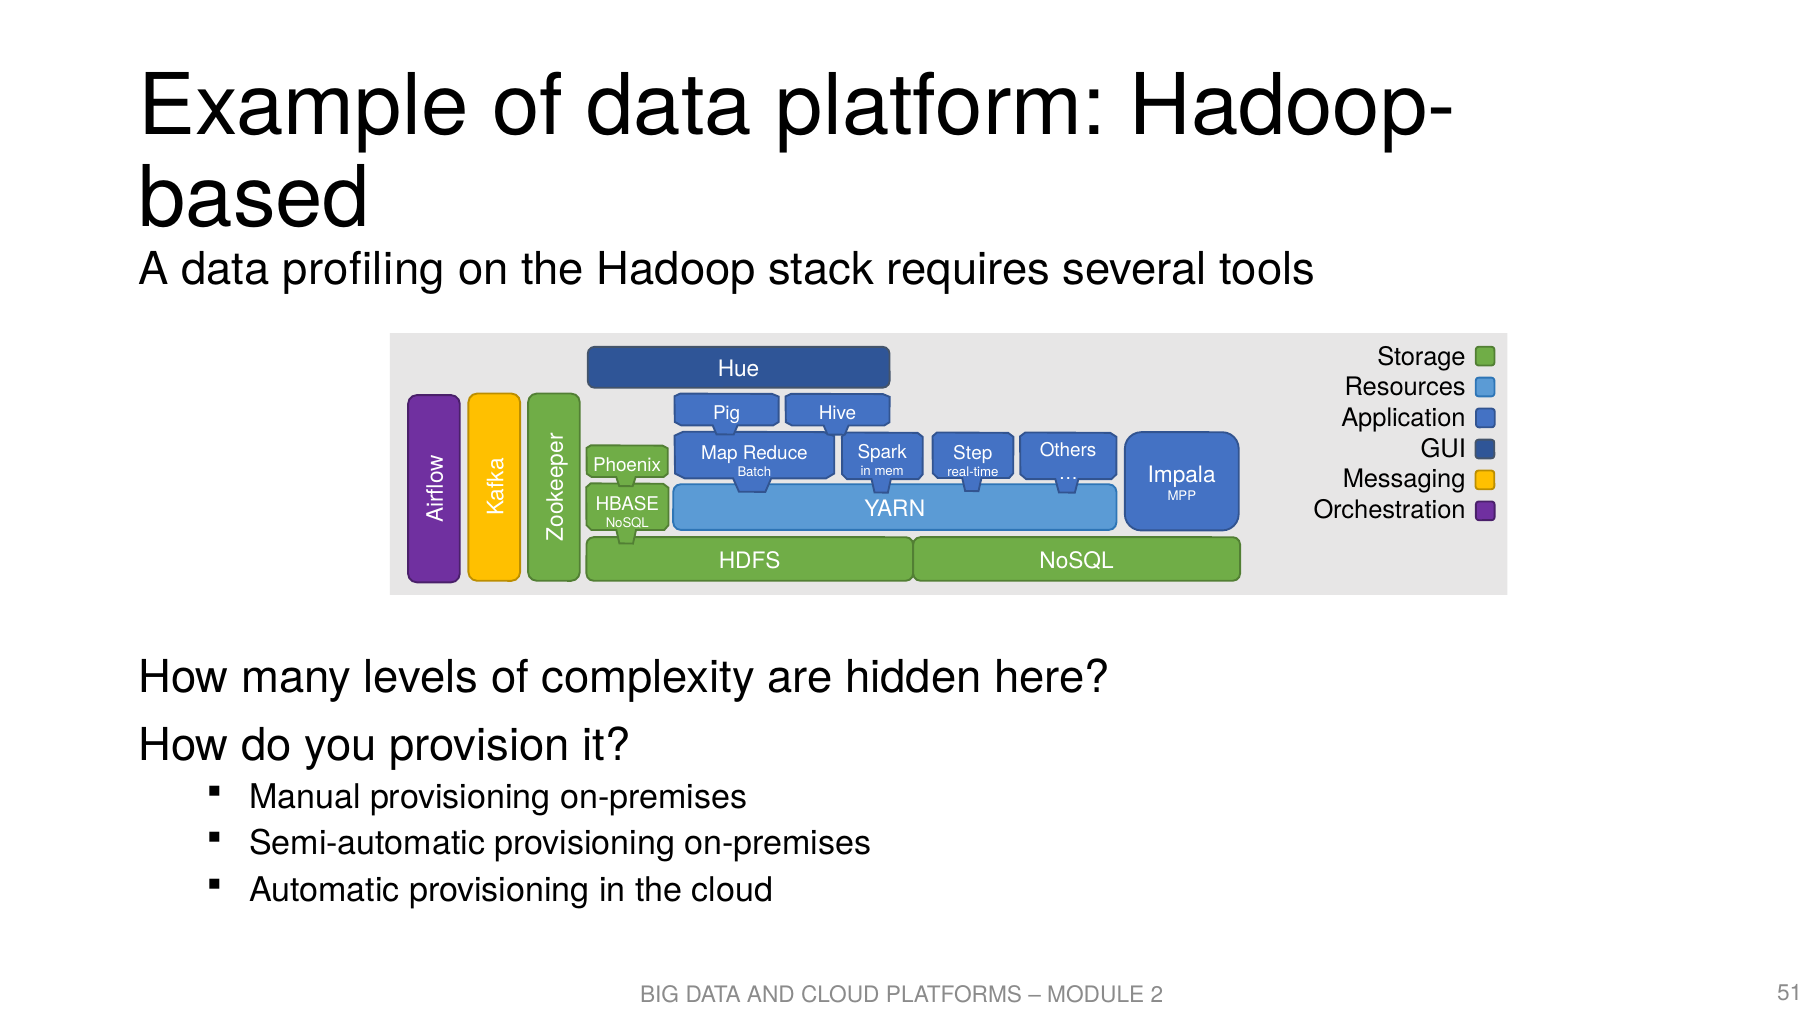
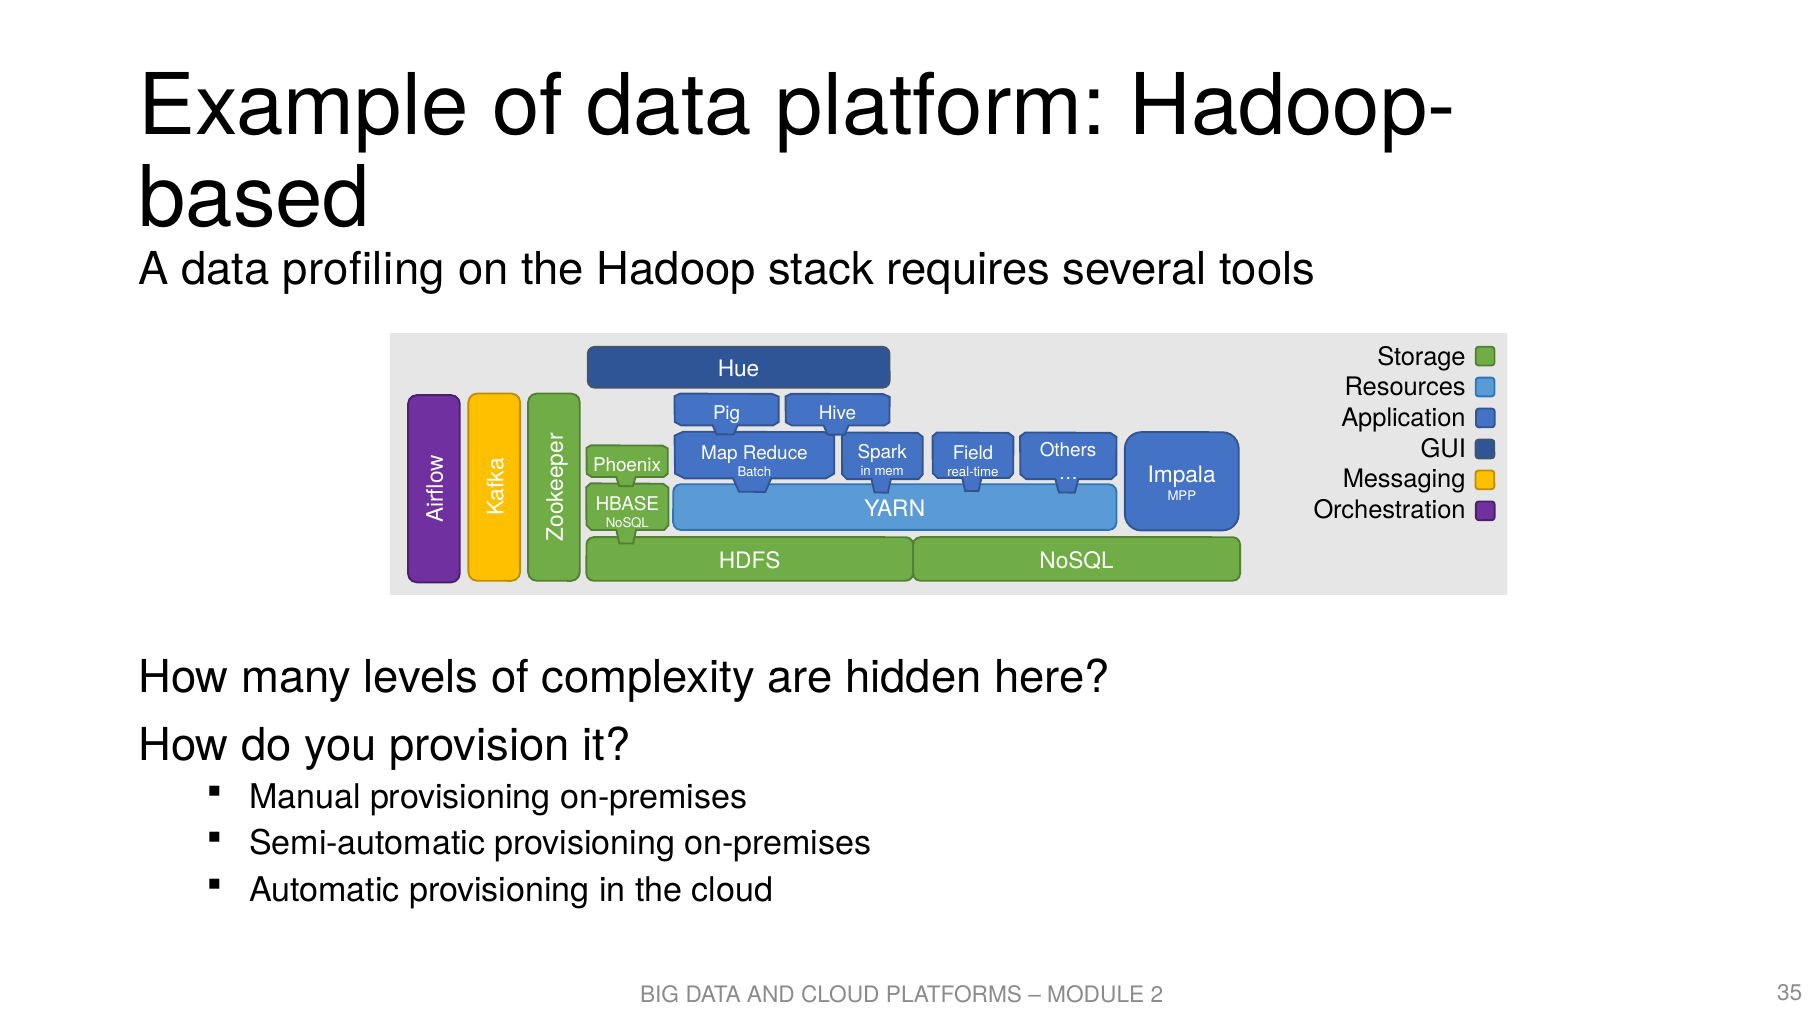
Step: Step -> Field (973, 453)
51: 51 -> 35 (1790, 993)
